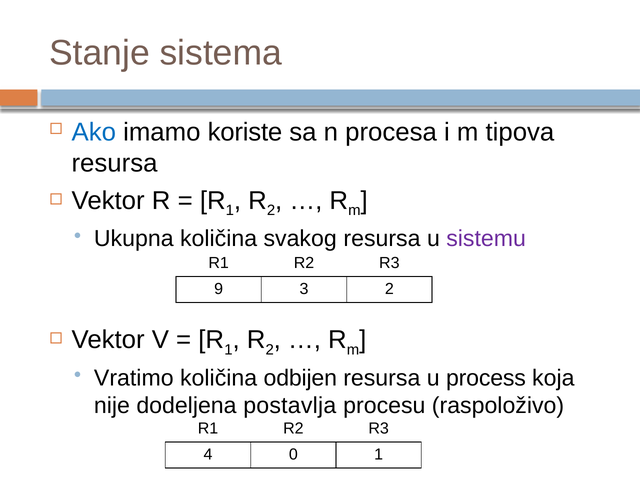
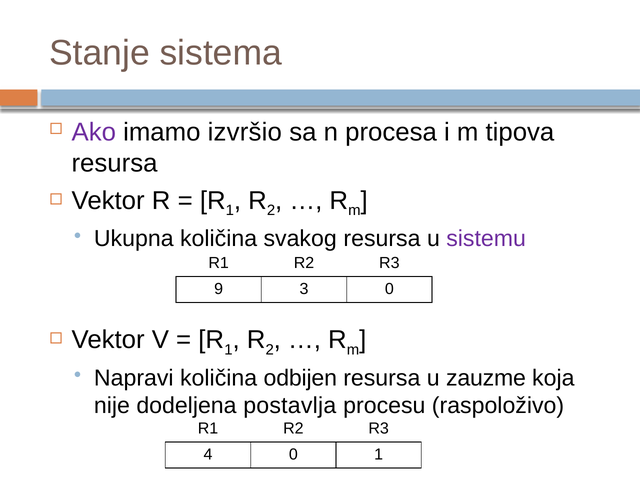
Ako colour: blue -> purple (94, 132)
koriste: koriste -> izvršio (245, 132)
3 2: 2 -> 0 (389, 289)
Vratimo: Vratimo -> Napravi (134, 378)
process: process -> zauzme (486, 378)
